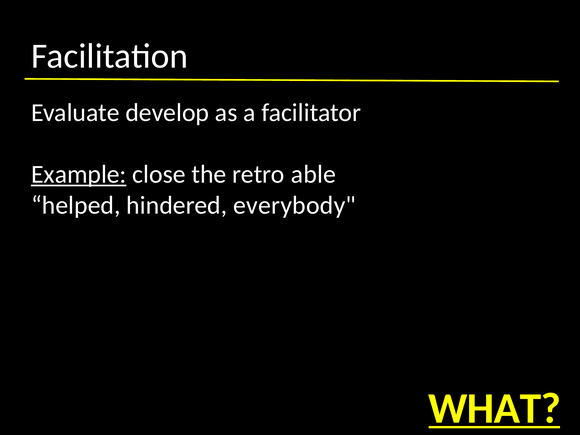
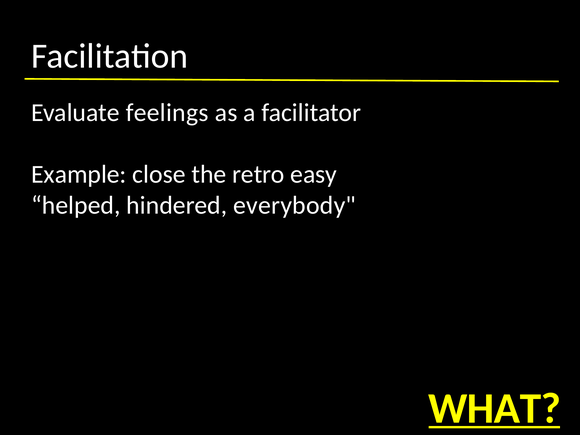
develop: develop -> feelings (167, 113)
Example underline: present -> none (79, 174)
able: able -> easy (314, 174)
